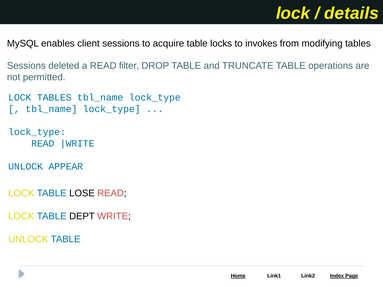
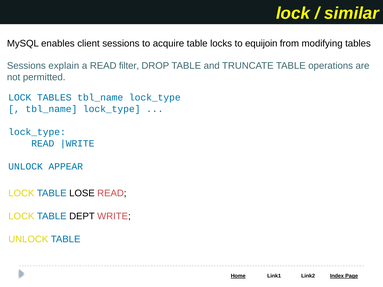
details: details -> similar (352, 13)
invokes: invokes -> equijoin (261, 43)
deleted: deleted -> explain (64, 66)
